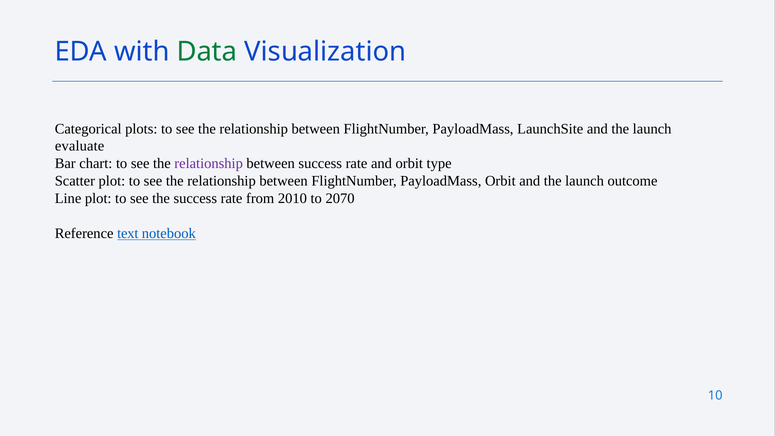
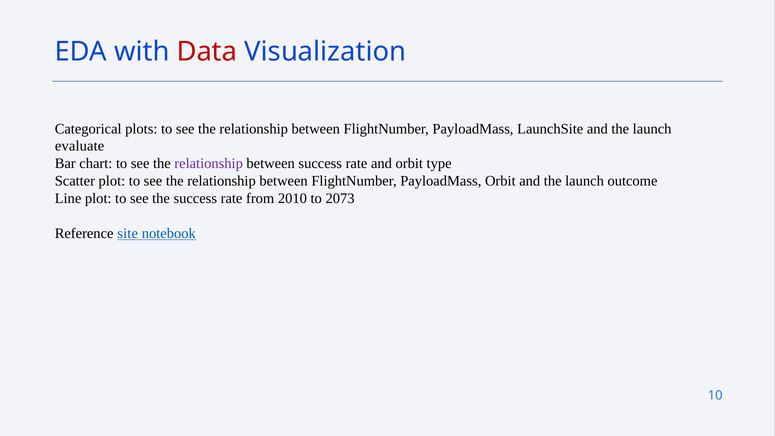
Data colour: green -> red (207, 52)
2070: 2070 -> 2073 (340, 198)
text: text -> site (128, 233)
